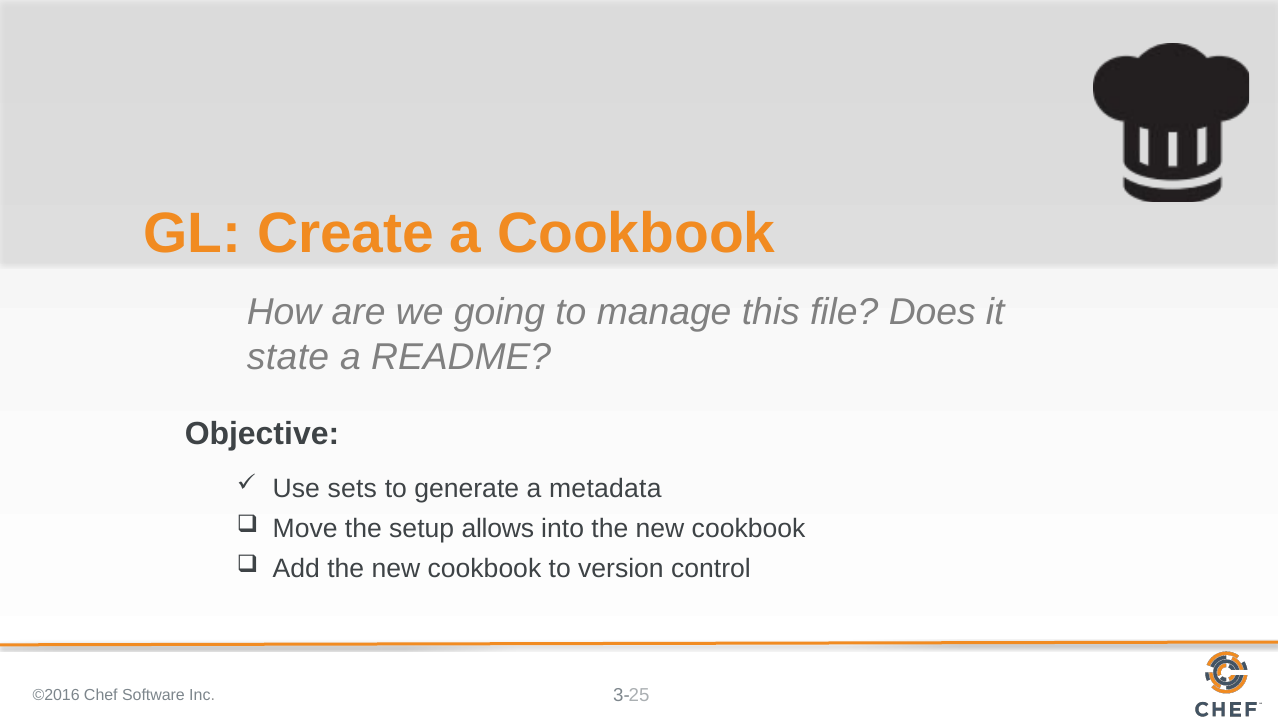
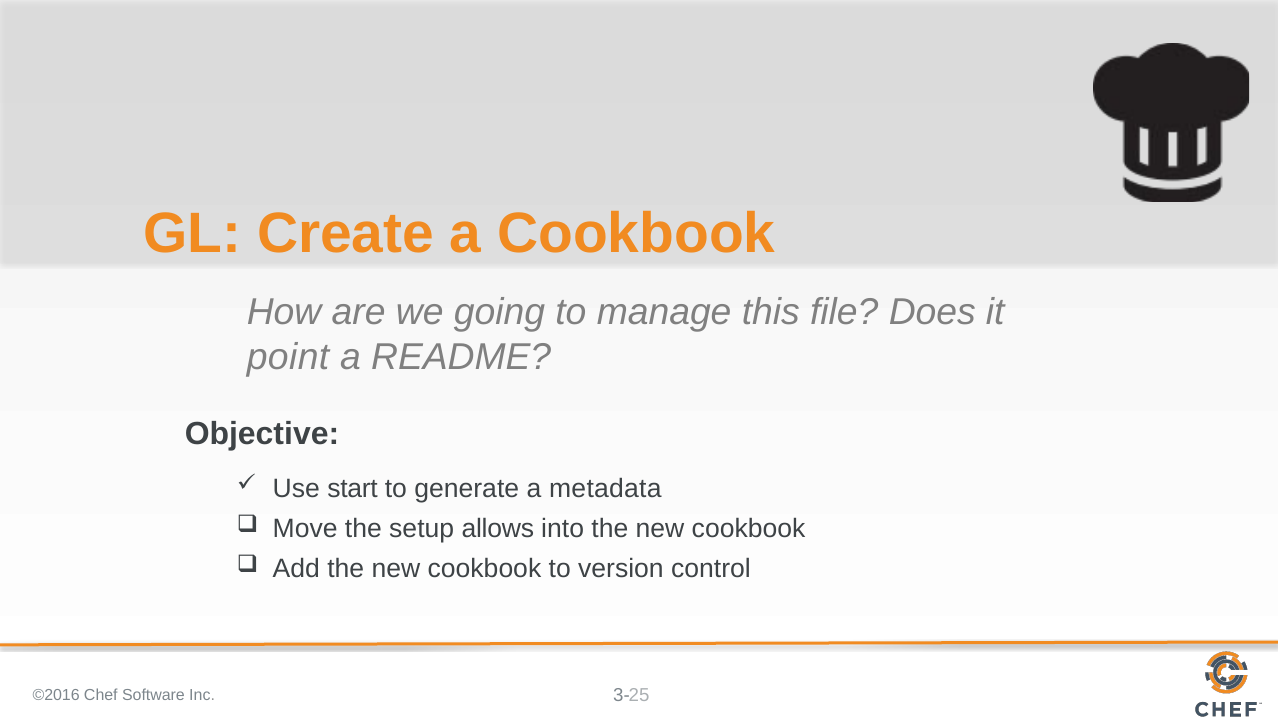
state: state -> point (288, 357)
sets: sets -> start (353, 489)
